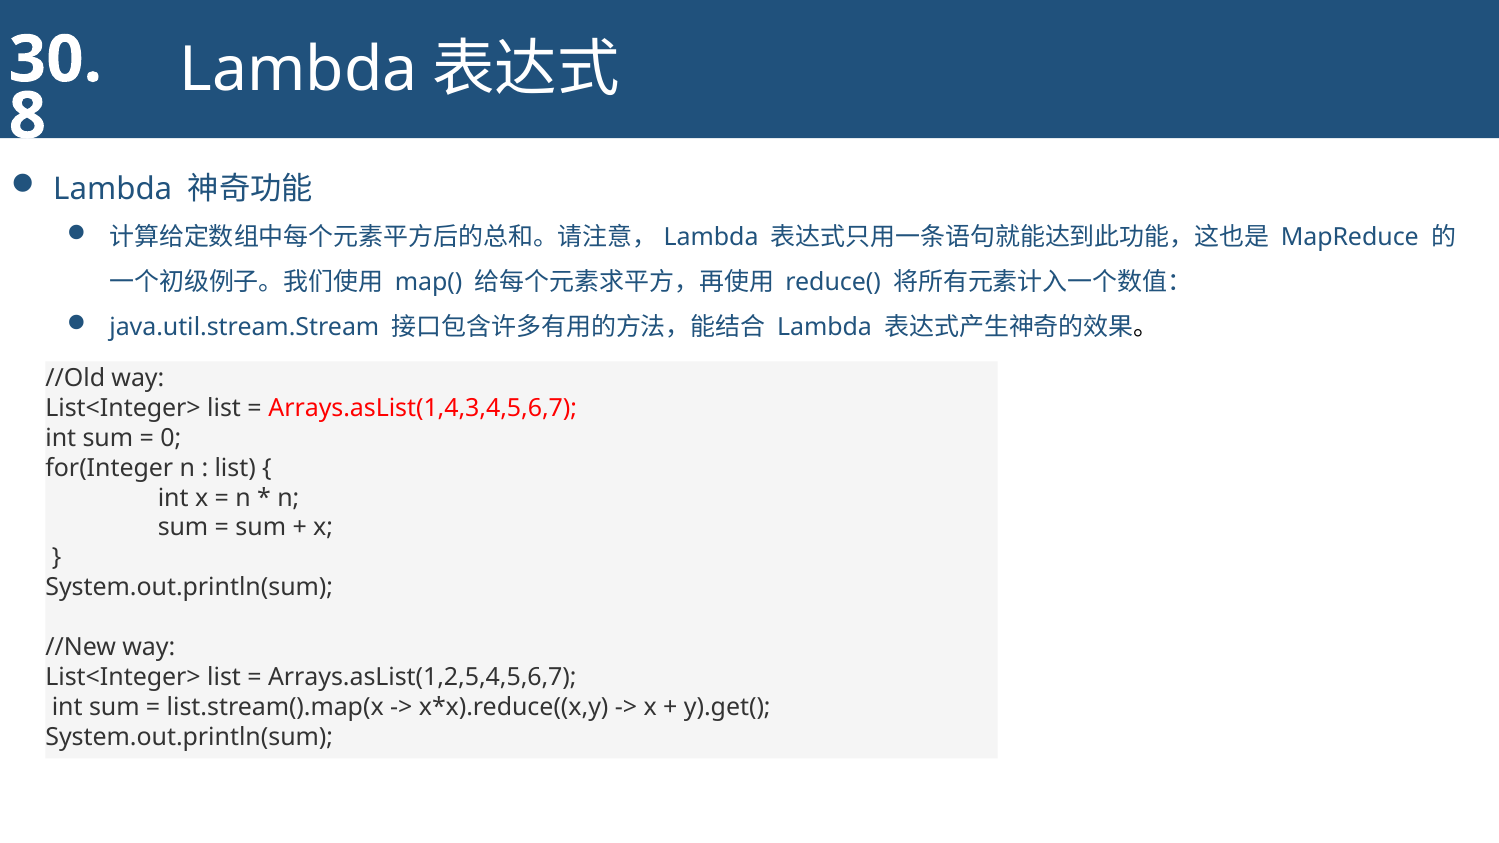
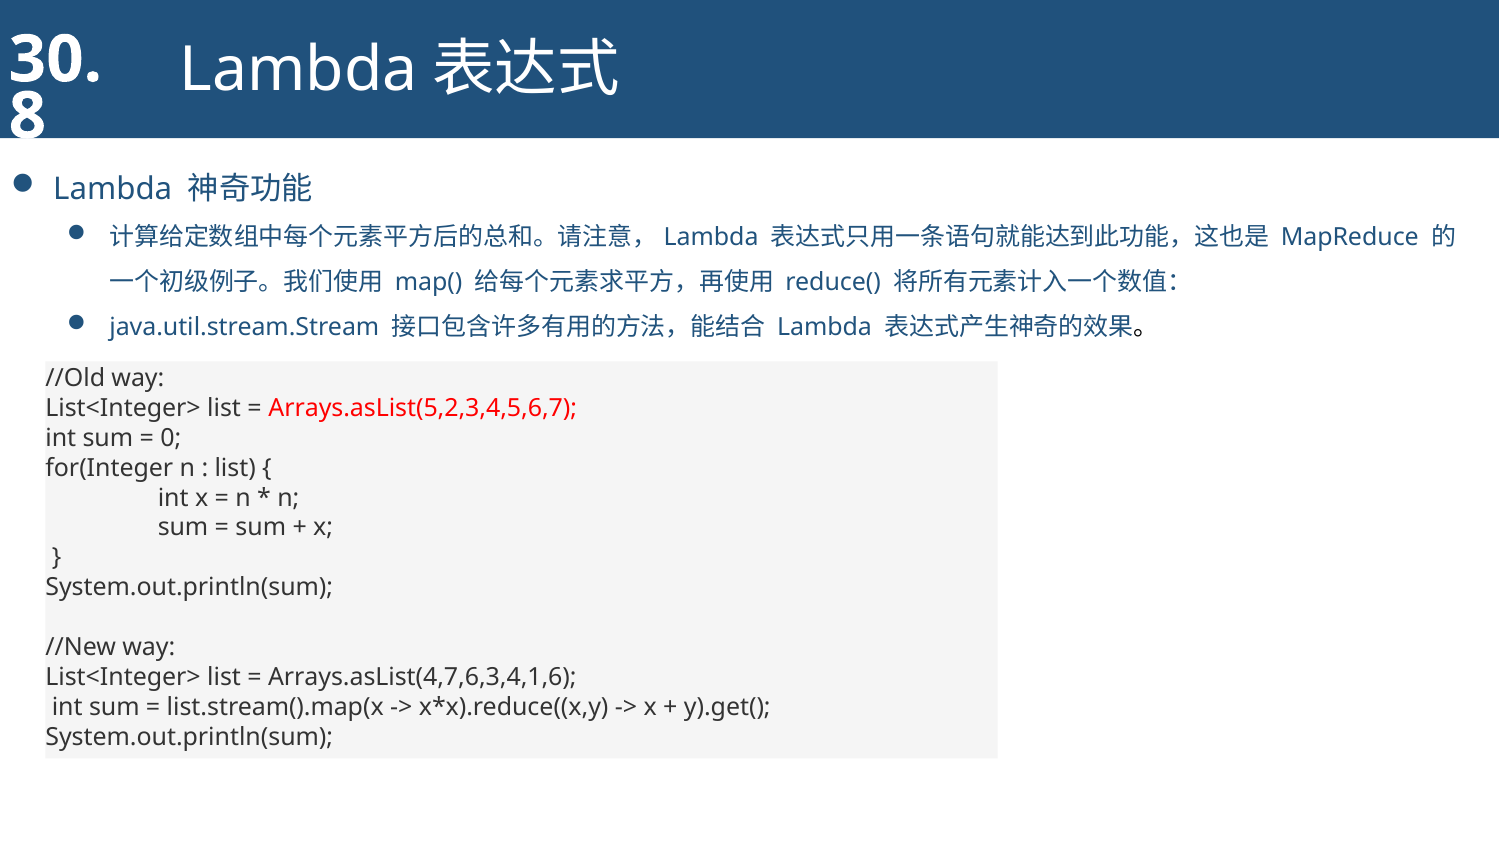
Arrays.asList(1,4,3,4,5,6,7: Arrays.asList(1,4,3,4,5,6,7 -> Arrays.asList(5,2,3,4,5,6,7 (423, 408)
Arrays.asList(1,2,5,4,5,6,7: Arrays.asList(1,2,5,4,5,6,7 -> Arrays.asList(4,7,6,3,4,1,6 (422, 678)
